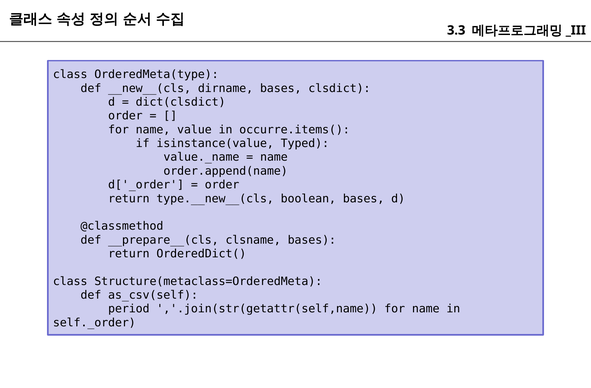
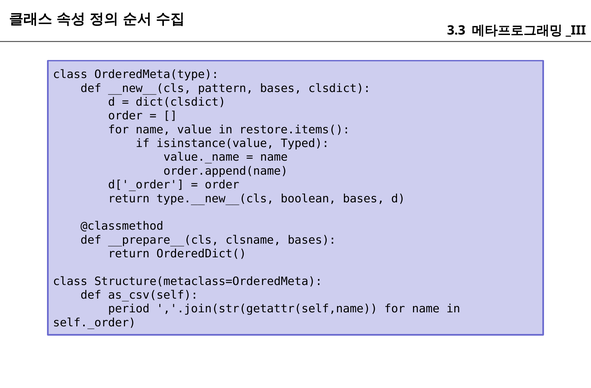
dirname: dirname -> pattern (226, 88)
occurre.items(: occurre.items( -> restore.items( (295, 130)
